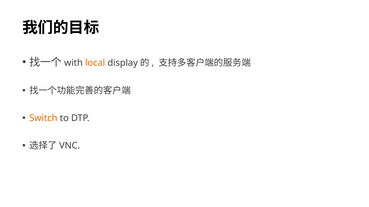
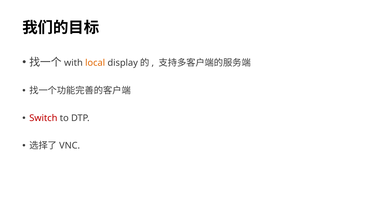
Switch colour: orange -> red (43, 118)
